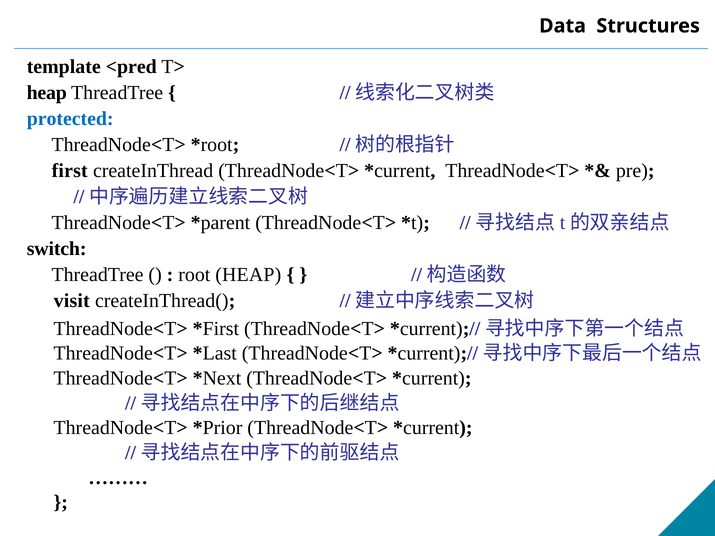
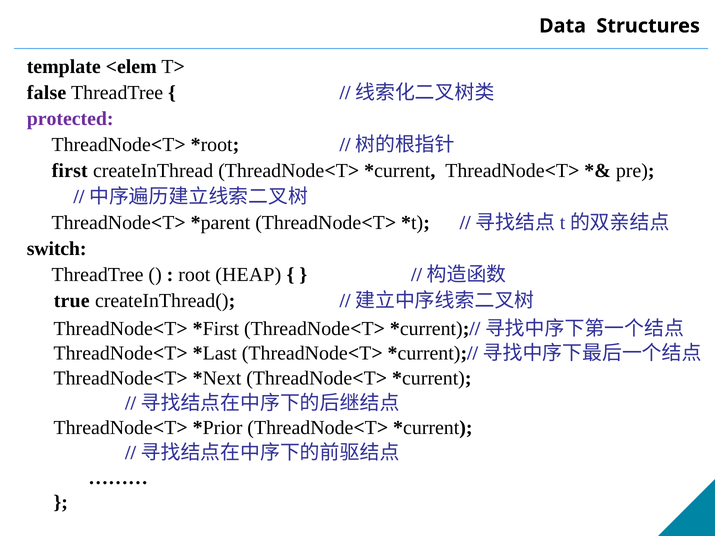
<pred: <pred -> <elem (131, 67)
heap: heap -> false (47, 93)
protected colour: blue -> purple (70, 119)
visit: visit -> true (72, 301)
